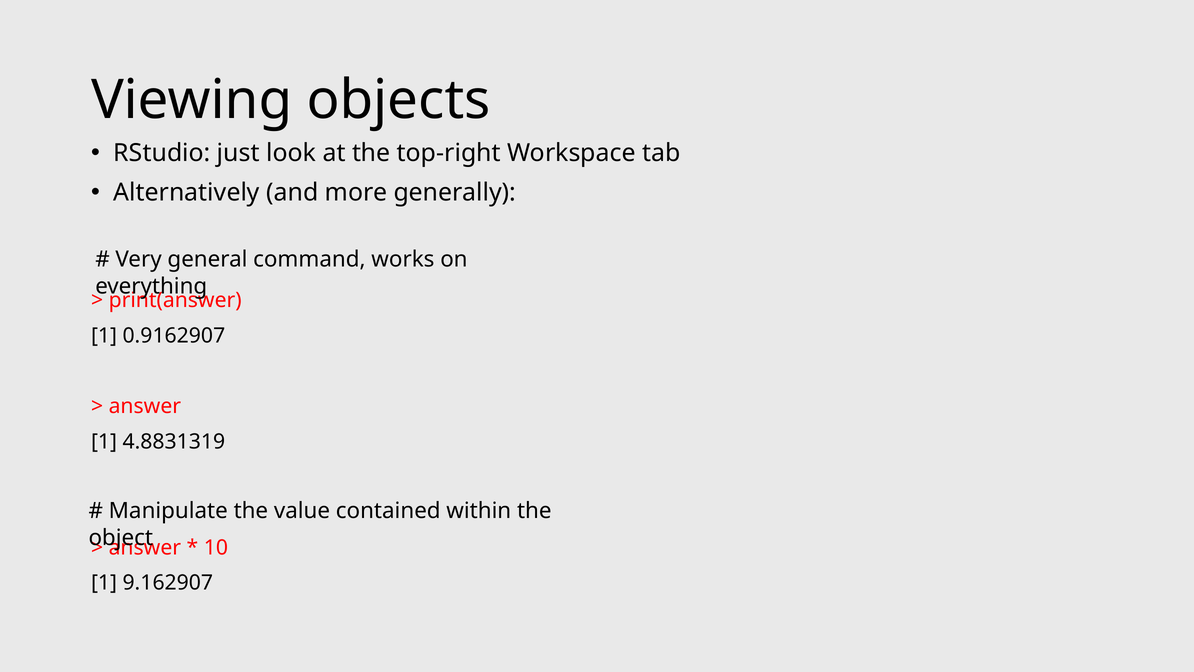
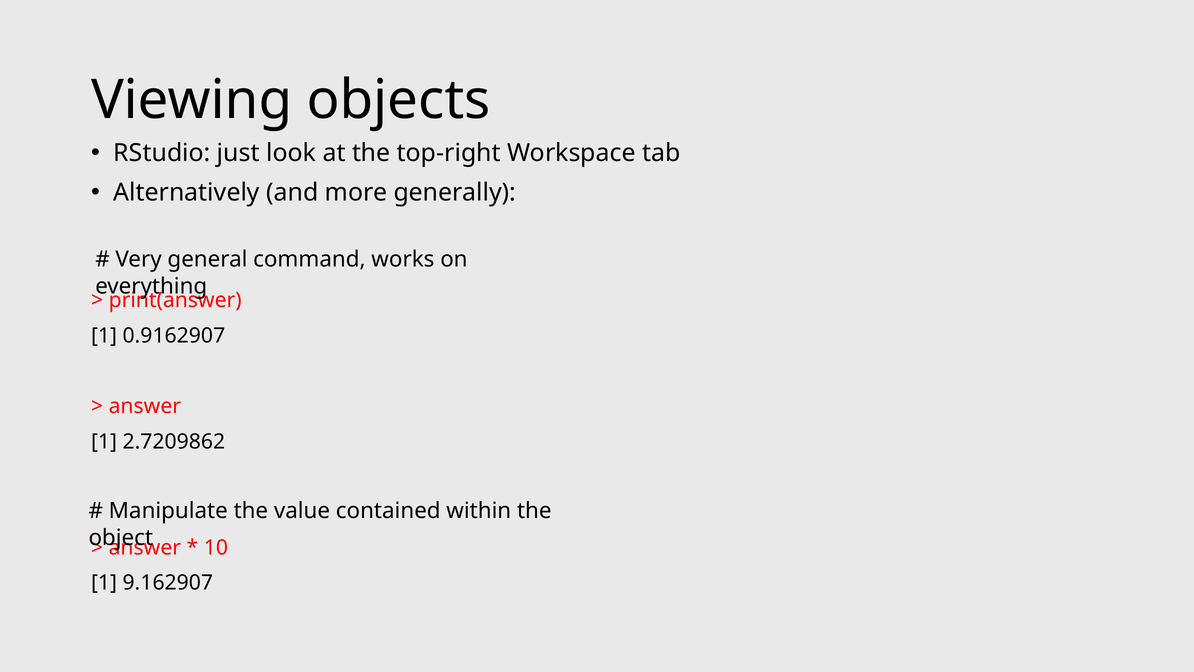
4.8831319: 4.8831319 -> 2.7209862 (174, 441)
